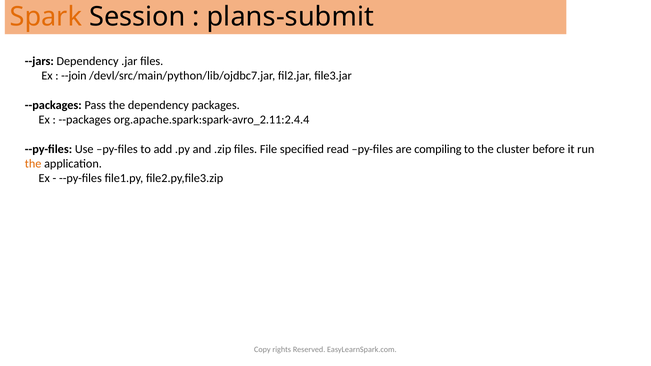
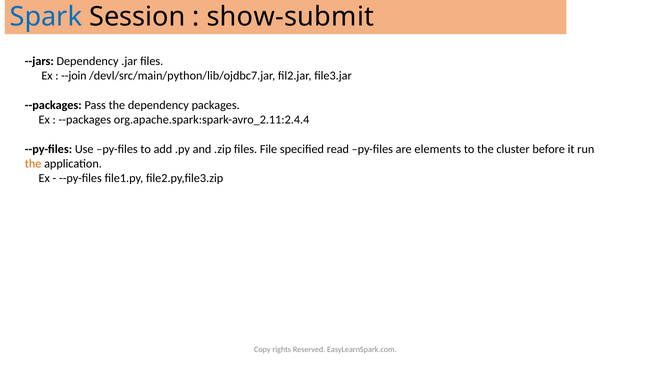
Spark colour: orange -> blue (46, 17)
plans-submit: plans-submit -> show-submit (290, 17)
compiling: compiling -> elements (438, 149)
